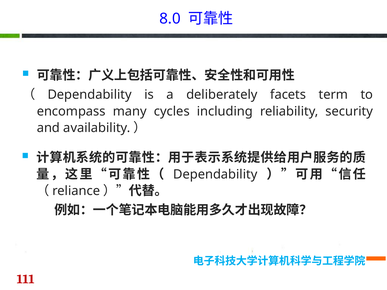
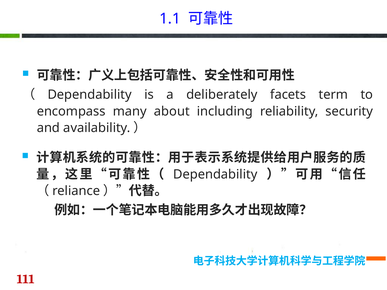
8.0: 8.0 -> 1.1 (170, 19)
cycles: cycles -> about (172, 111)
